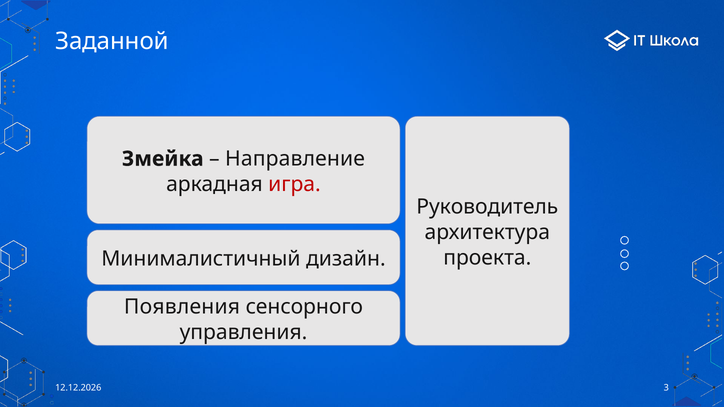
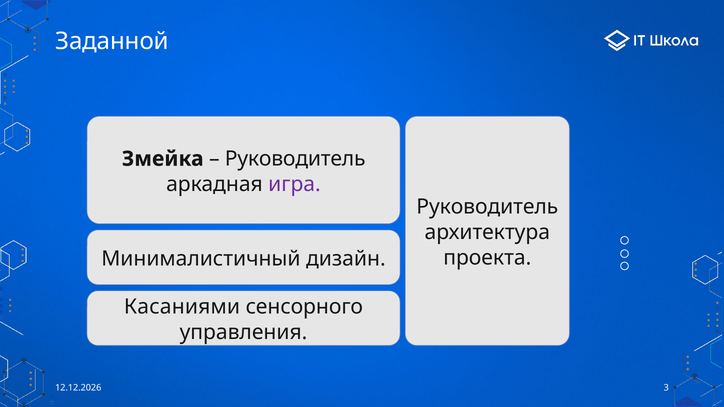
Направление: Направление -> Руководитель (295, 159)
игра colour: red -> purple (294, 184)
Появления: Появления -> Касаниями (182, 307)
